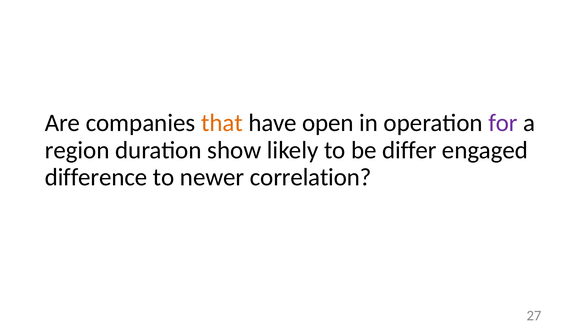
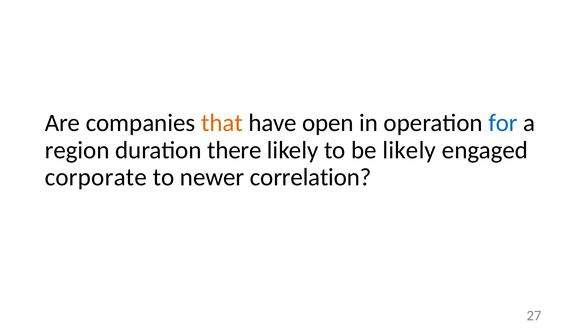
for colour: purple -> blue (503, 123)
show: show -> there (234, 150)
be differ: differ -> likely (409, 150)
difference: difference -> corporate (96, 177)
